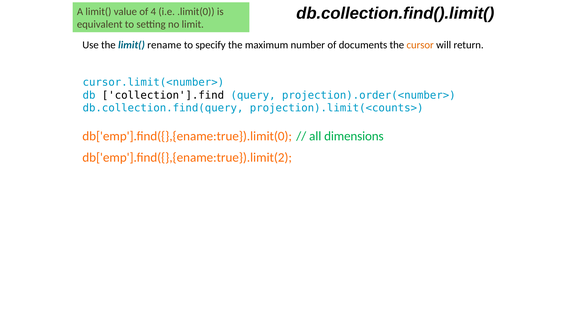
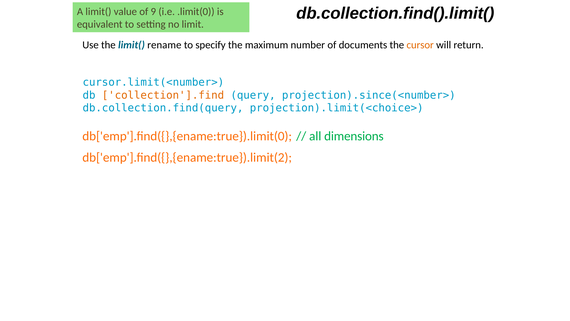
4: 4 -> 9 (153, 12)
collection'].find colour: black -> orange (163, 95)
projection).order(<number>: projection).order(<number> -> projection).since(<number> (369, 95)
projection).limit(<counts>: projection).limit(<counts> -> projection).limit(<choice> (337, 108)
